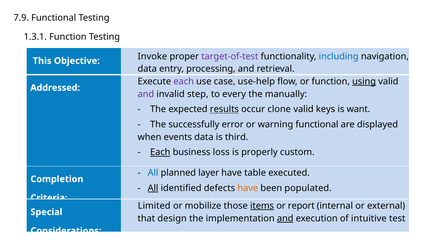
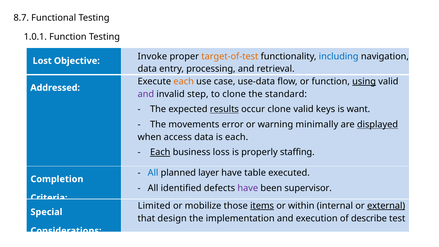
7.9: 7.9 -> 8.7 (21, 18)
1.3.1: 1.3.1 -> 1.0.1 (35, 37)
target-of-test colour: purple -> orange (230, 56)
This: This -> Lost (42, 61)
each colour: purple -> orange (184, 81)
use-help: use-help -> use-data (256, 81)
to every: every -> clone (234, 94)
manually: manually -> standard (286, 94)
successfully: successfully -> movements (194, 124)
warning functional: functional -> minimally (317, 124)
displayed underline: none -> present (378, 124)
events: events -> access (178, 137)
is third: third -> each (237, 137)
custom: custom -> staffing (297, 152)
All underline: present -> none (153, 188)
have colour: orange -> purple (248, 188)
populated: populated -> supervisor (308, 188)
report: report -> within (301, 206)
external underline: none -> present (386, 206)
and underline: present -> none (285, 218)
intuitive: intuitive -> describe (369, 218)
